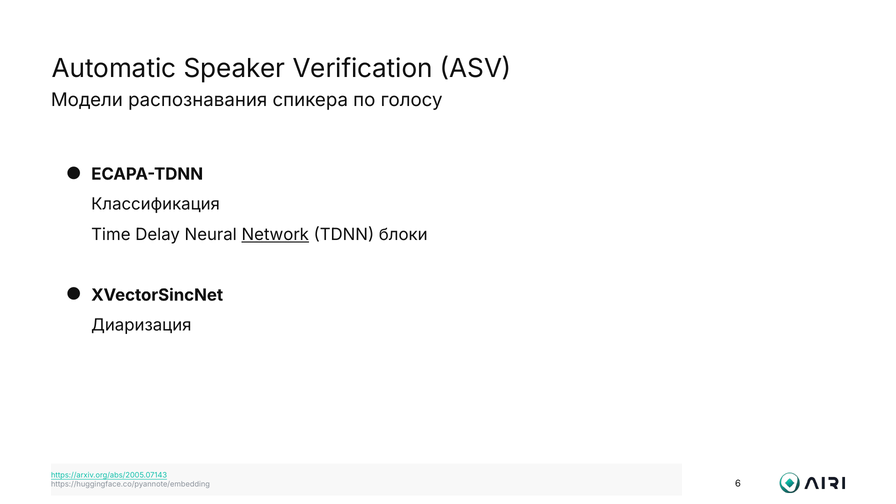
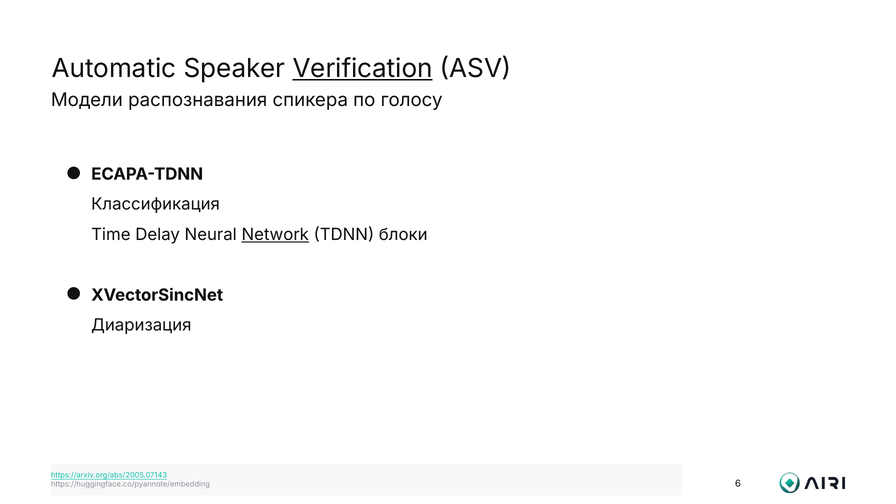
Verification underline: none -> present (363, 69)
